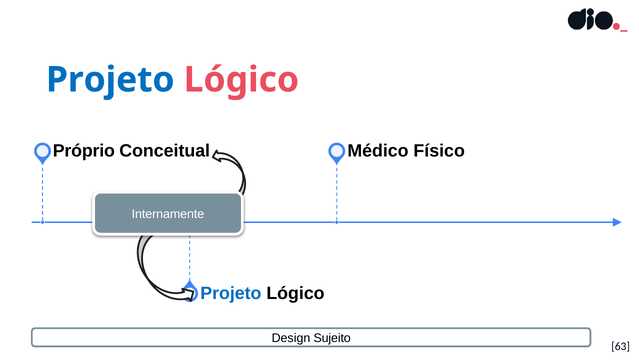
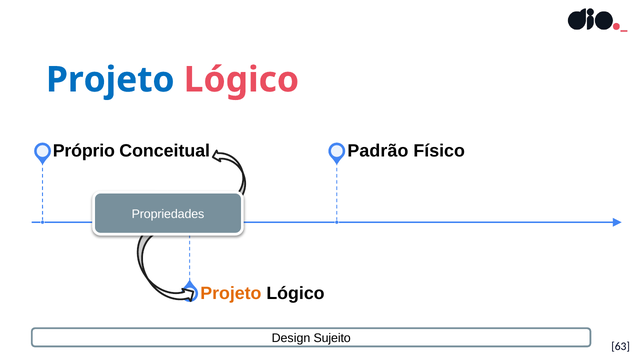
Médico: Médico -> Padrão (378, 151)
Internamente: Internamente -> Propriedades (168, 214)
Projeto colour: blue -> orange (231, 293)
